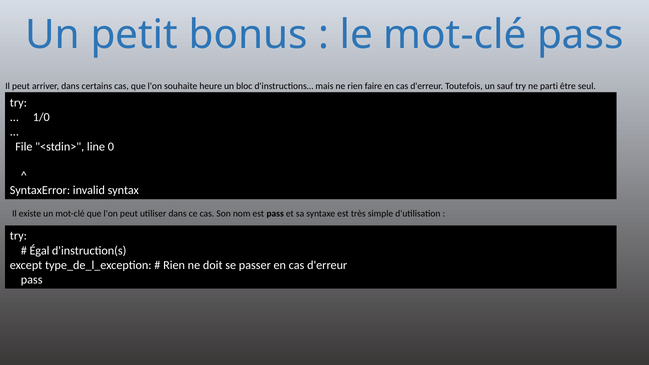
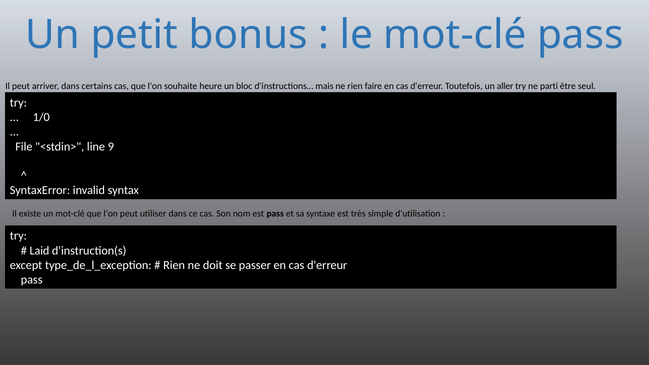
sauf: sauf -> aller (505, 86)
0: 0 -> 9 (111, 147)
Égal: Égal -> Laid (39, 251)
